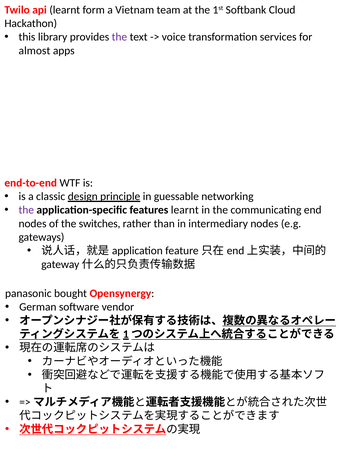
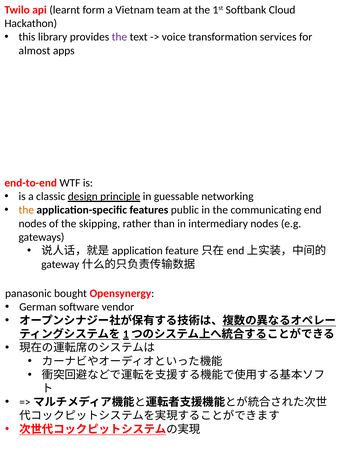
the colour: purple -> orange (26, 210)
features learnt: learnt -> public (185, 210)
switches: switches -> skipping (100, 224)
